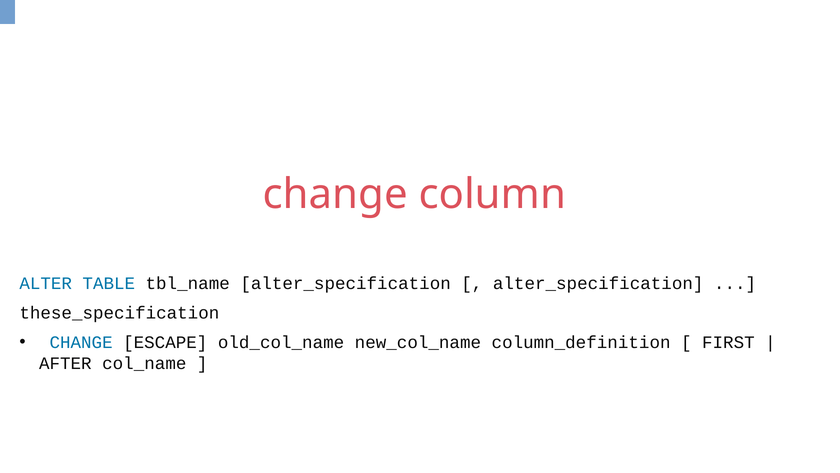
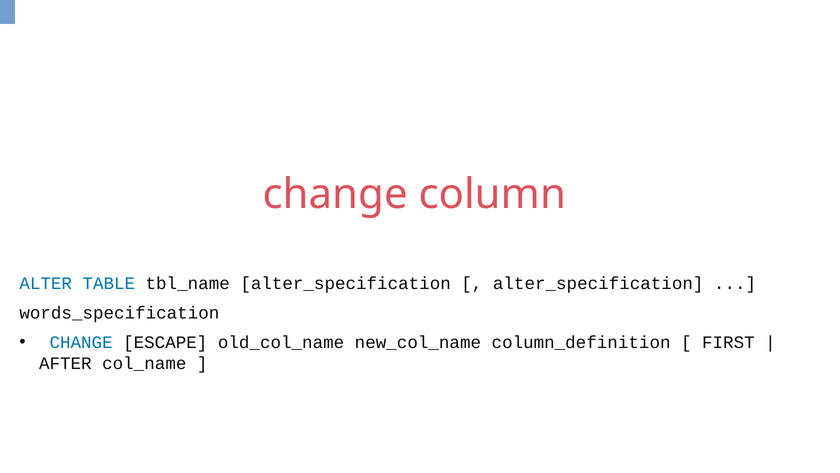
these_specification: these_specification -> words_specification (119, 313)
